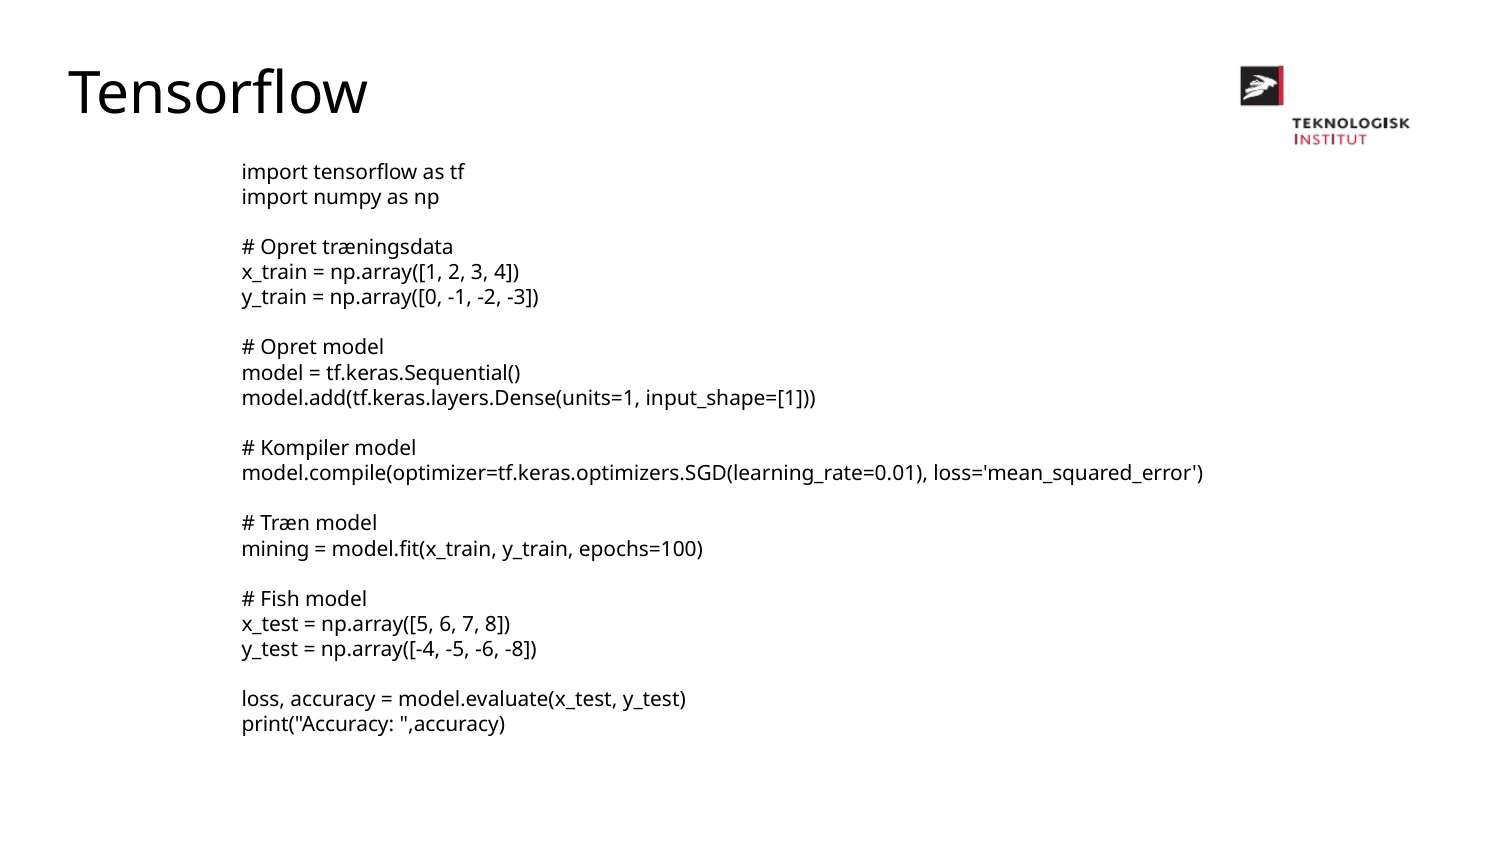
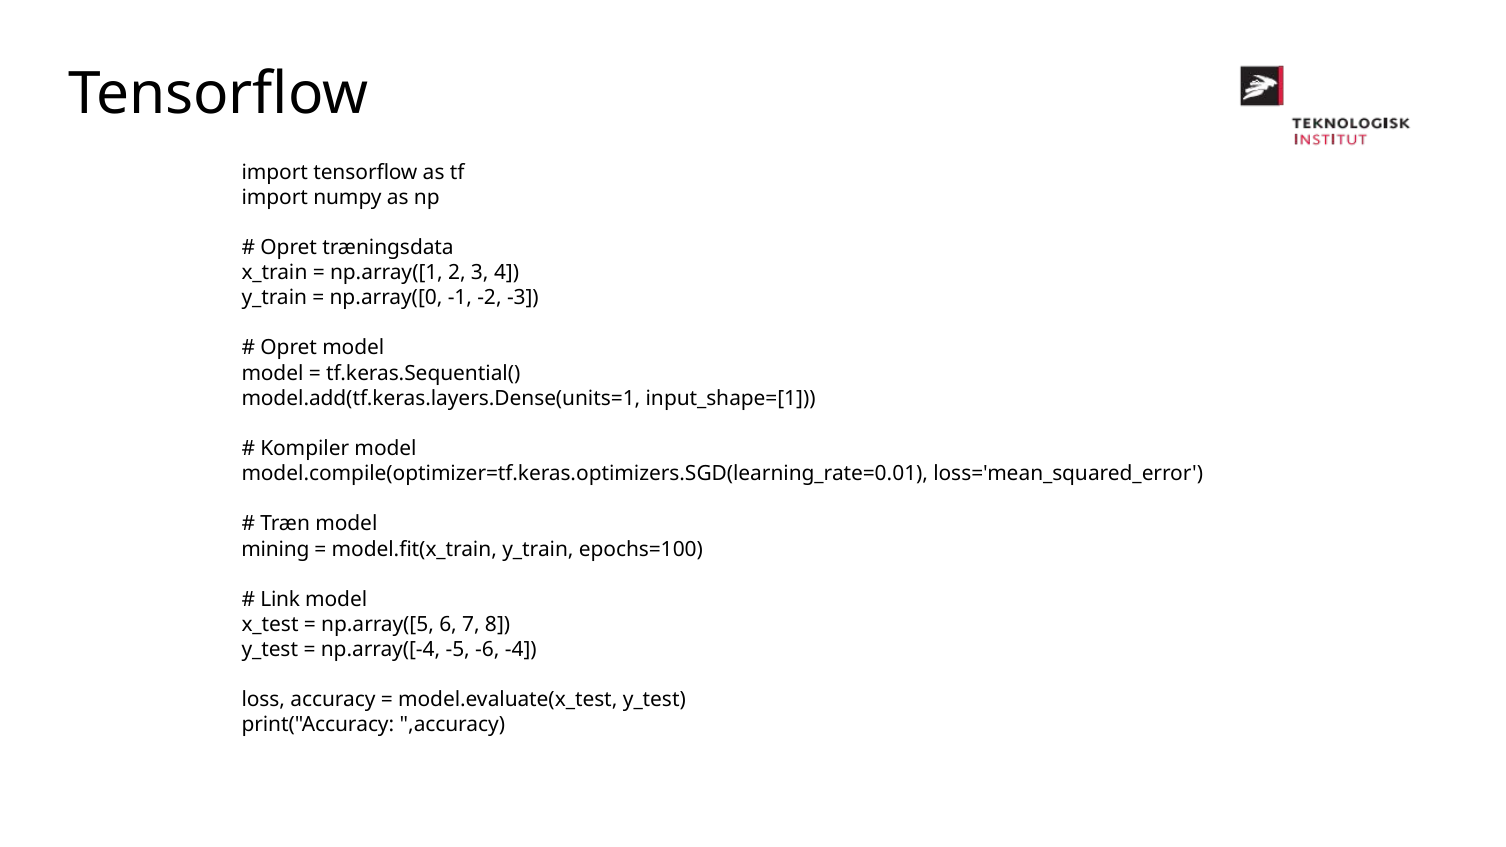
Fish: Fish -> Link (280, 600)
-8: -8 -> -4 (521, 650)
